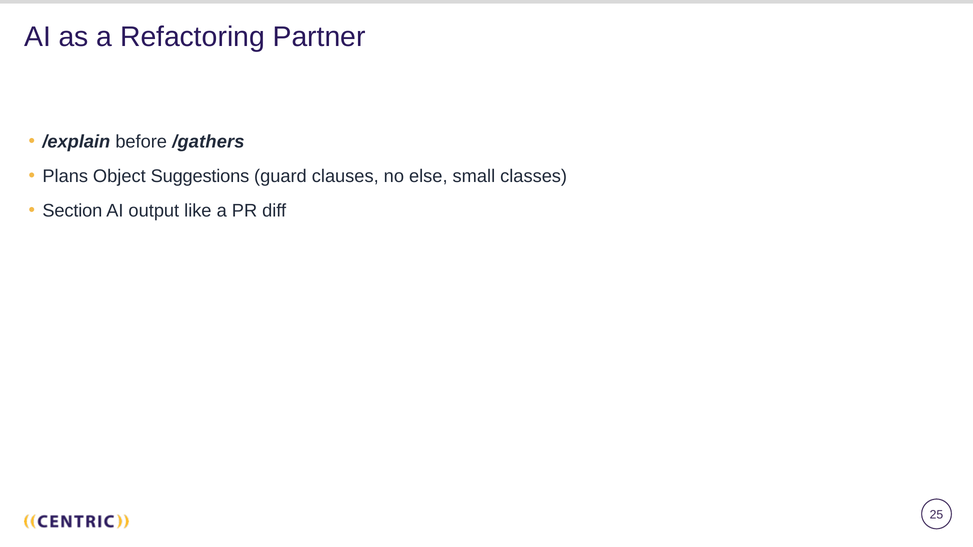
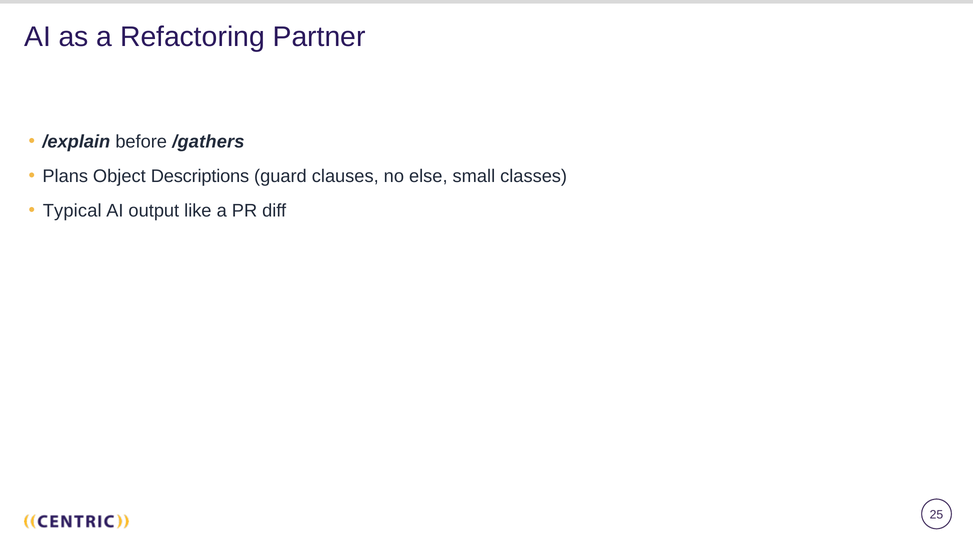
Suggestions: Suggestions -> Descriptions (200, 177)
Section: Section -> Typical (72, 211)
